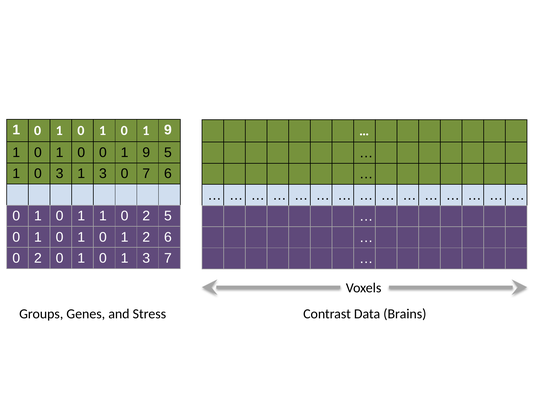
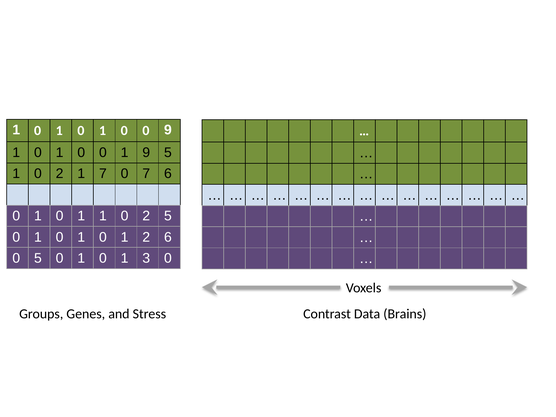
1: 1 -> 0 (146, 131)
3: 3 -> 2 (60, 174)
3: 3 -> 7 (103, 174)
2: 2 -> 5 (38, 258)
3 7: 7 -> 0 (168, 258)
